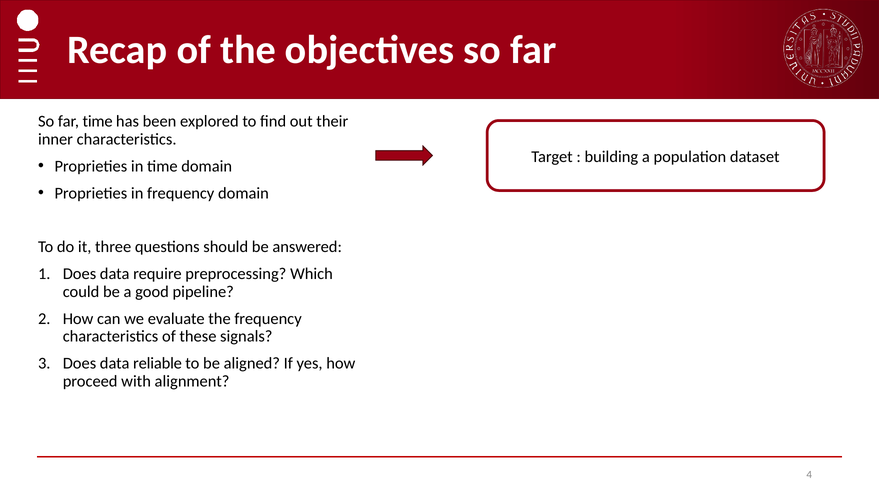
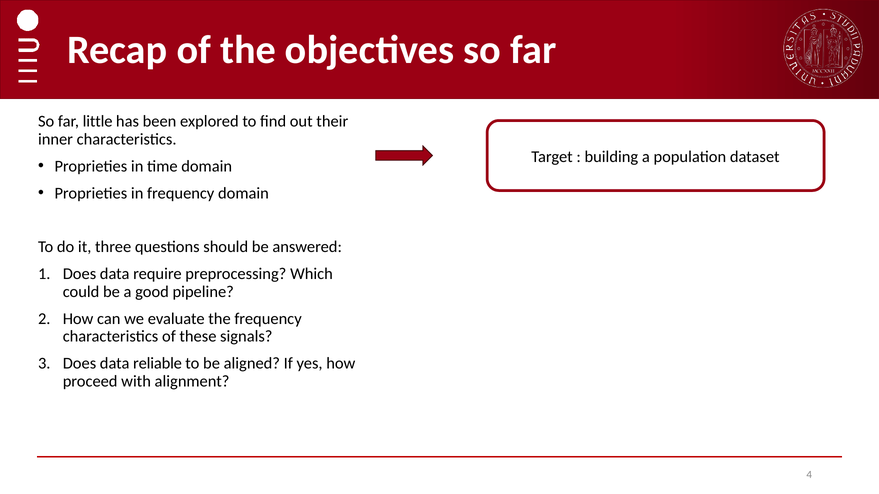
far time: time -> little (98, 122)
